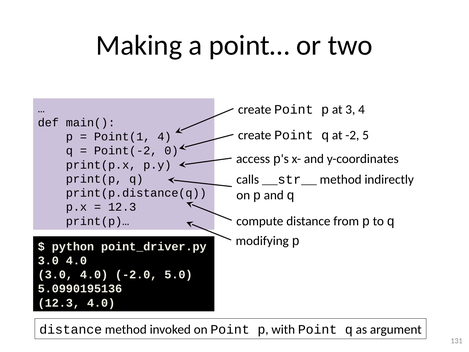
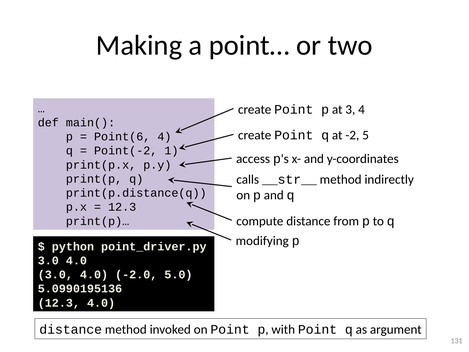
Point(1: Point(1 -> Point(6 (122, 137)
0: 0 -> 1 (171, 151)
